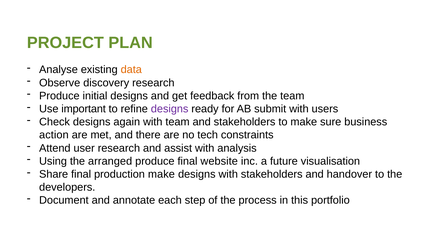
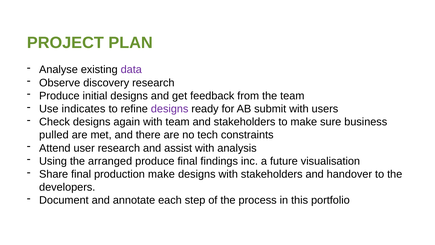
data colour: orange -> purple (131, 70)
important: important -> indicates (83, 109)
action: action -> pulled (54, 135)
website: website -> findings (219, 161)
